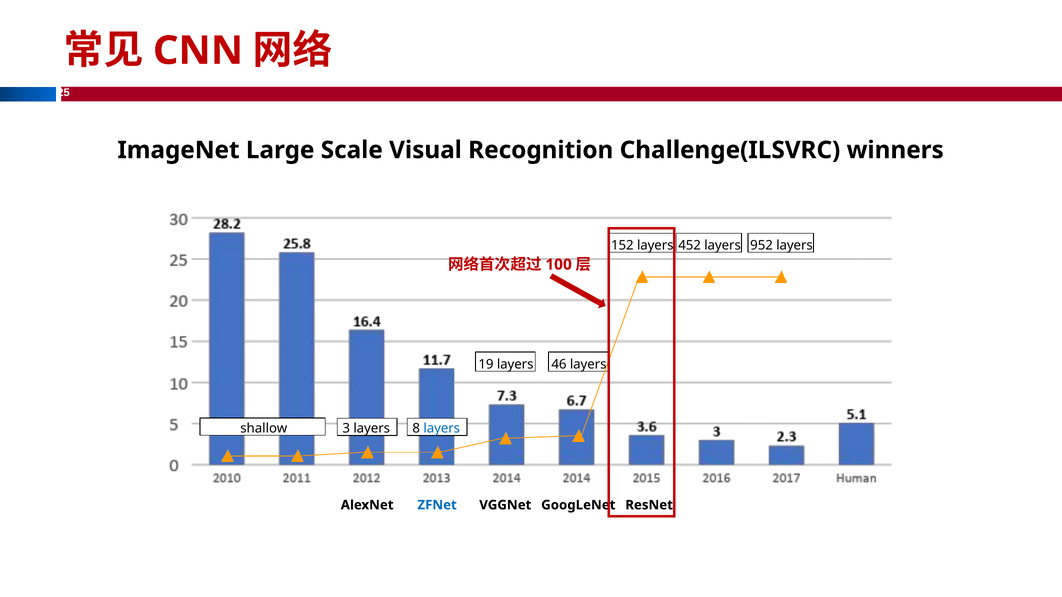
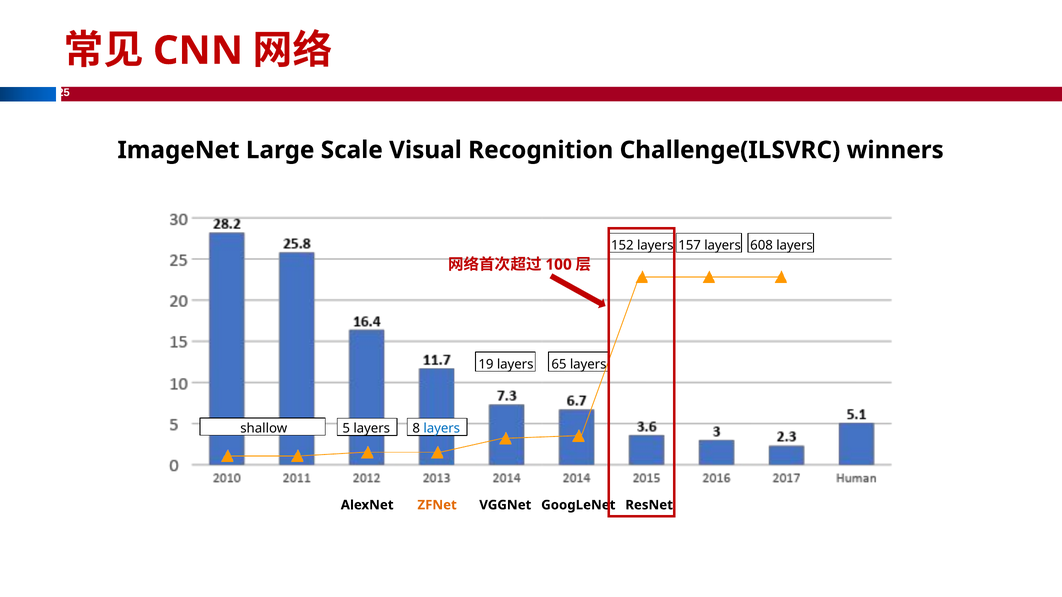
452: 452 -> 157 (690, 245)
952: 952 -> 608 (762, 245)
46: 46 -> 65 (559, 364)
3: 3 -> 5 (346, 429)
ZFNet colour: blue -> orange (437, 505)
